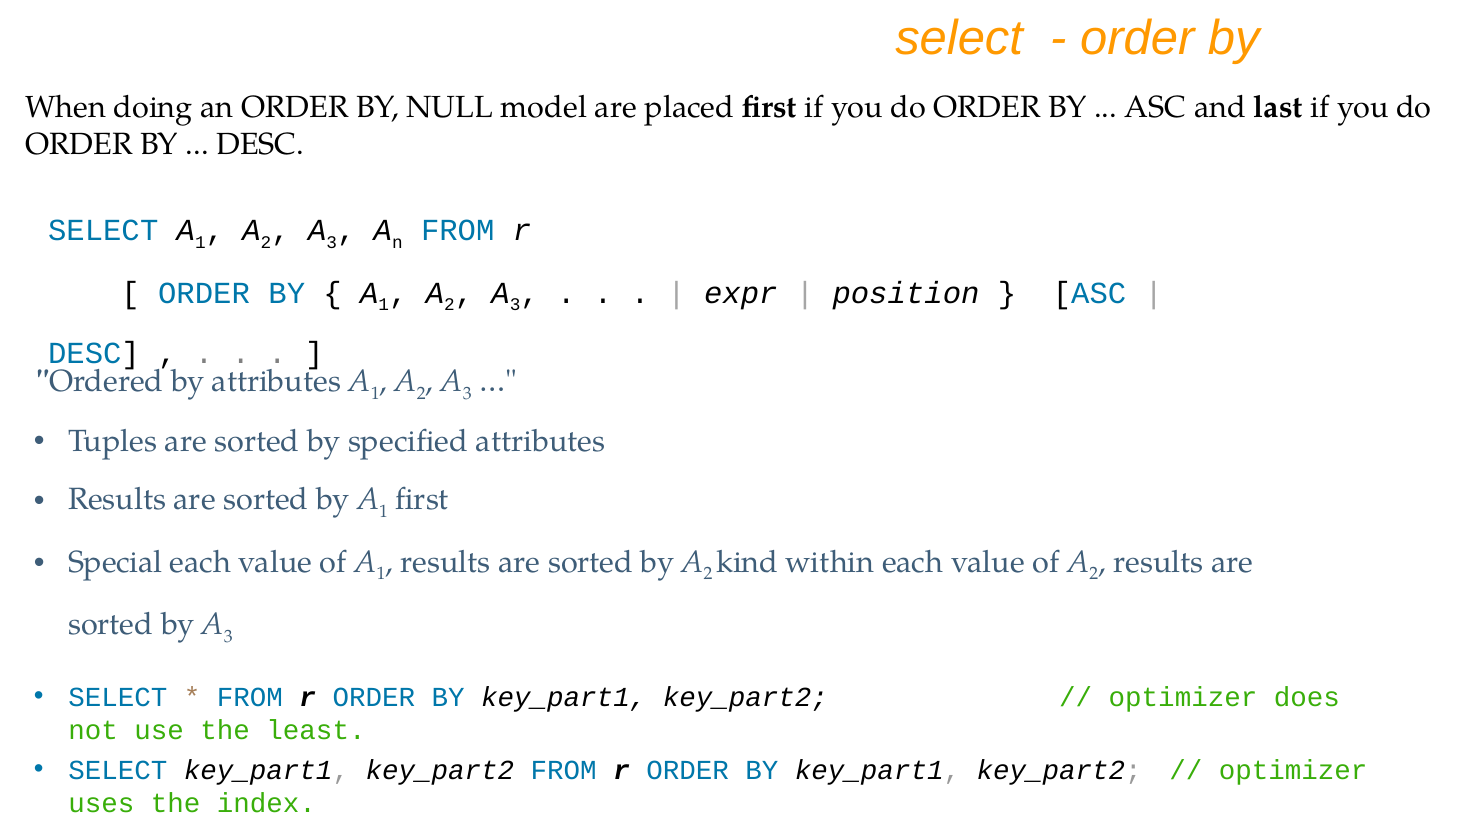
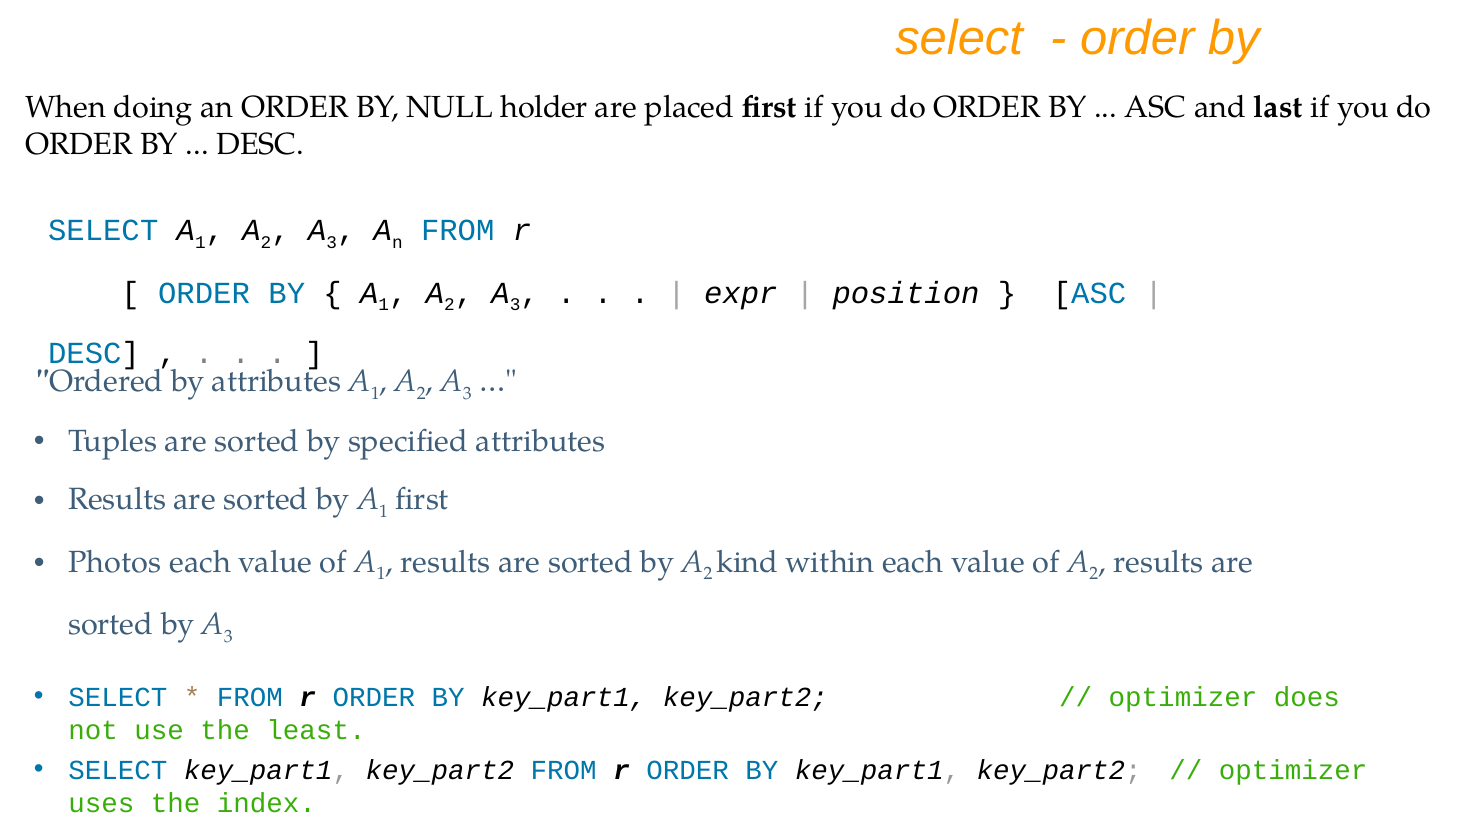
model: model -> holder (544, 108)
Special: Special -> Photos (115, 562)
